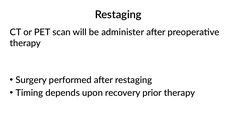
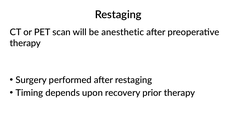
administer: administer -> anesthetic (123, 32)
